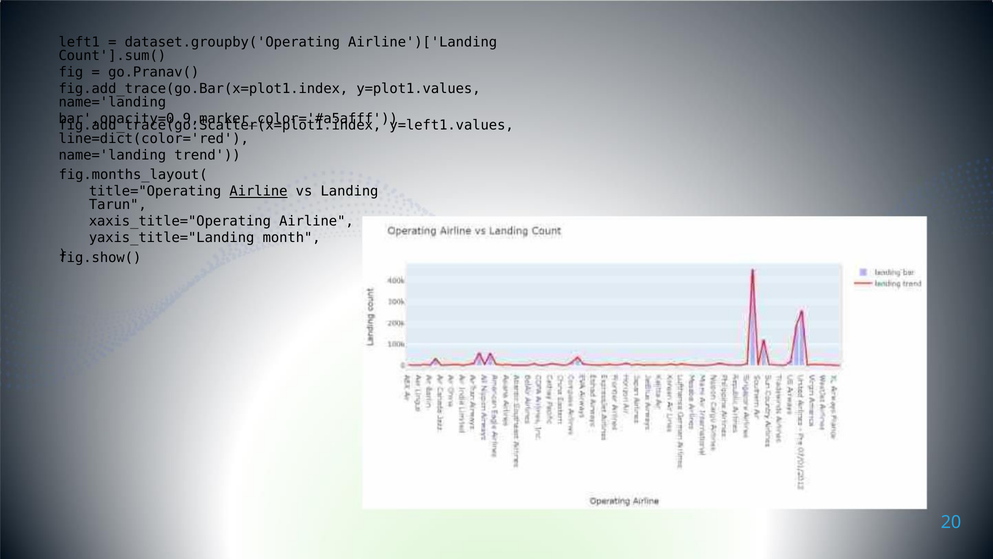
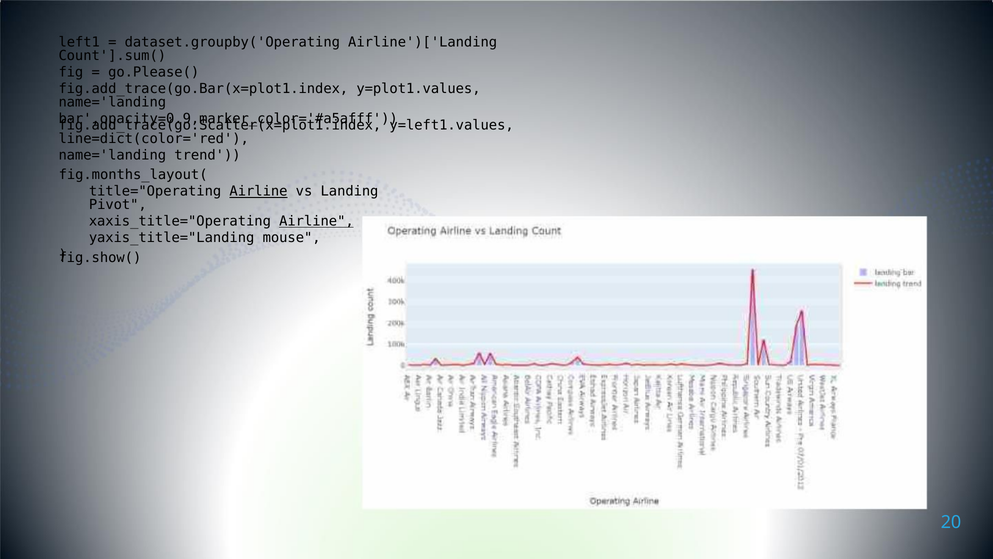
go.Pranav(: go.Pranav( -> go.Please( (154, 72)
Tarun: Tarun -> Pivot (118, 205)
Airline underline: none -> present (316, 221)
month: month -> mouse (292, 238)
